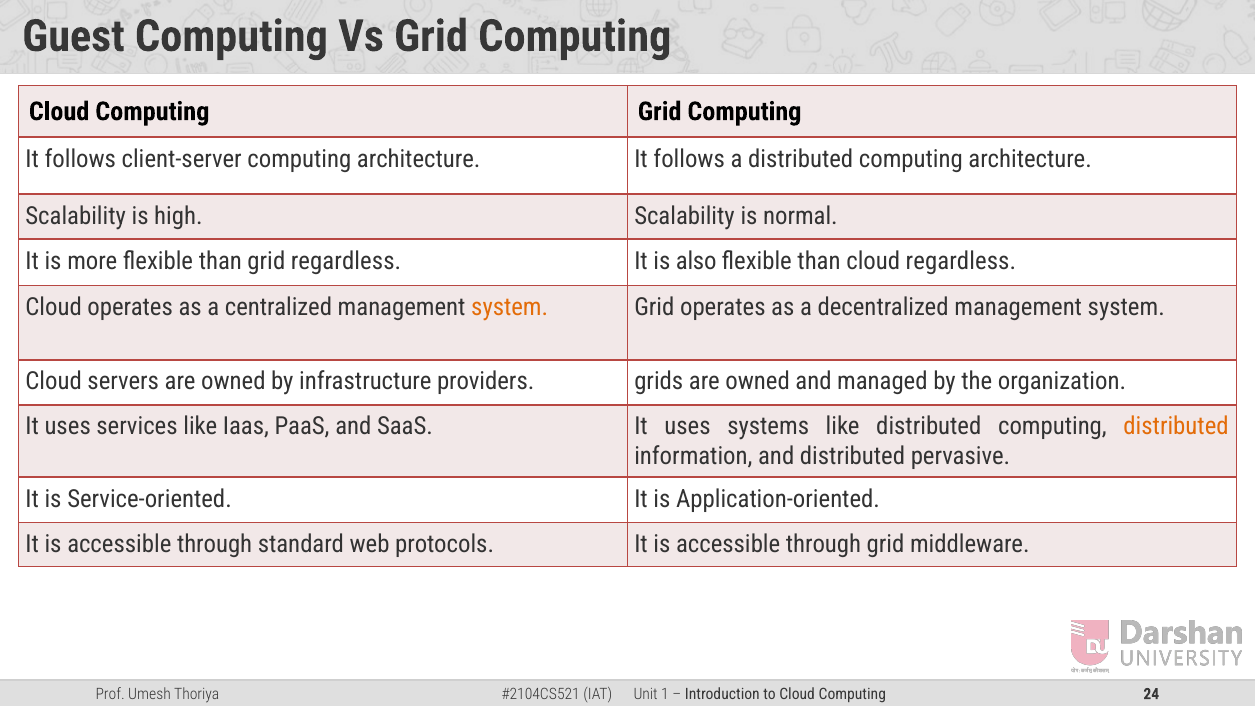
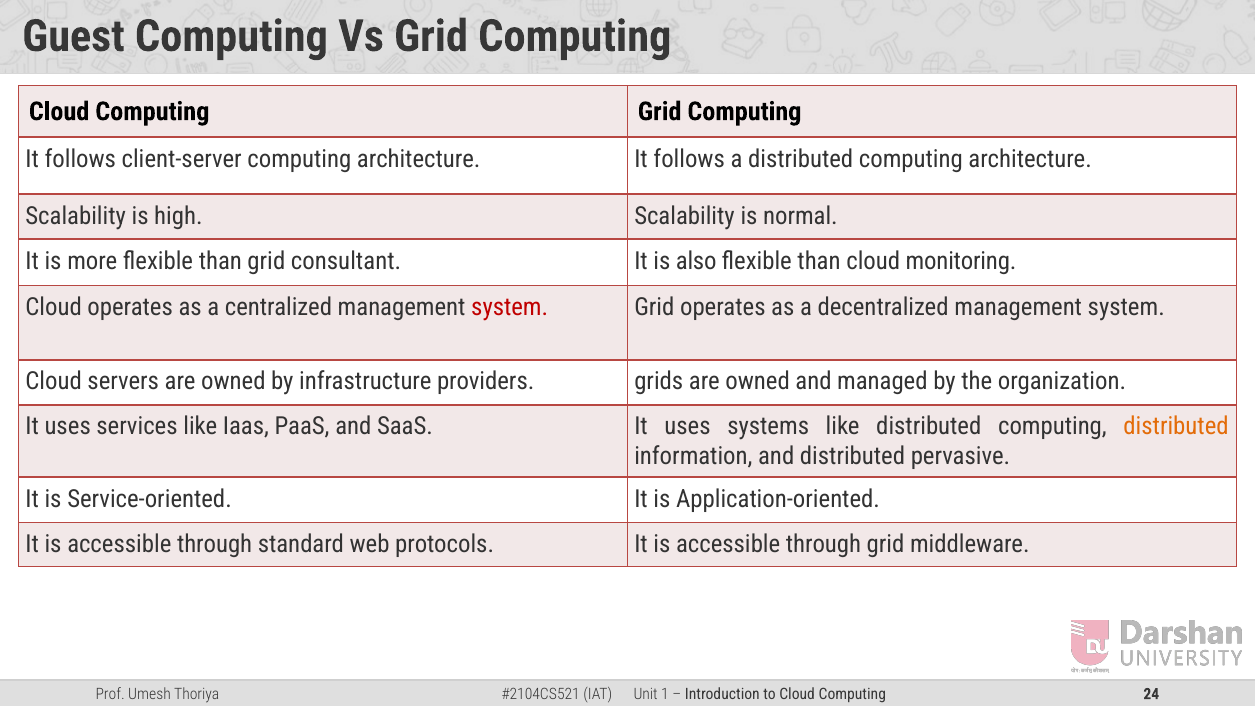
grid regardless: regardless -> consultant (346, 261)
cloud regardless: regardless -> monitoring (961, 261)
system colour: orange -> red (510, 307)
